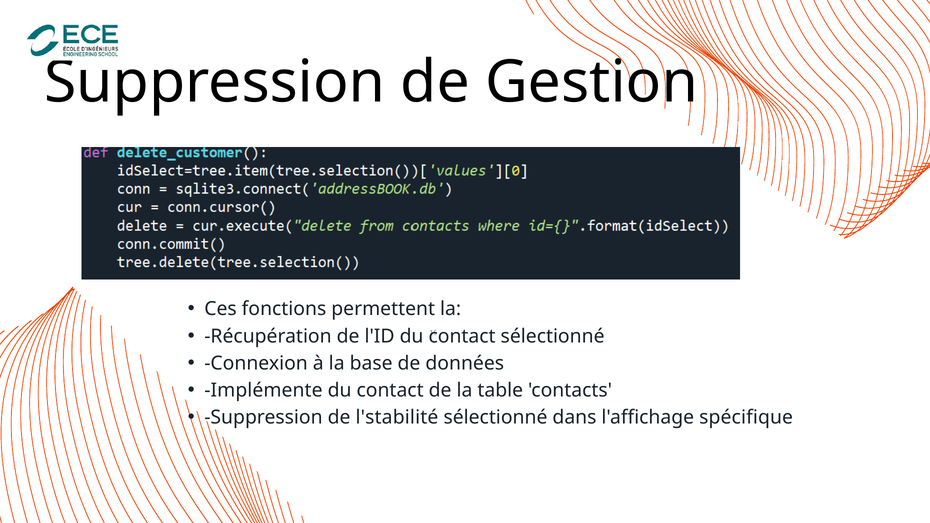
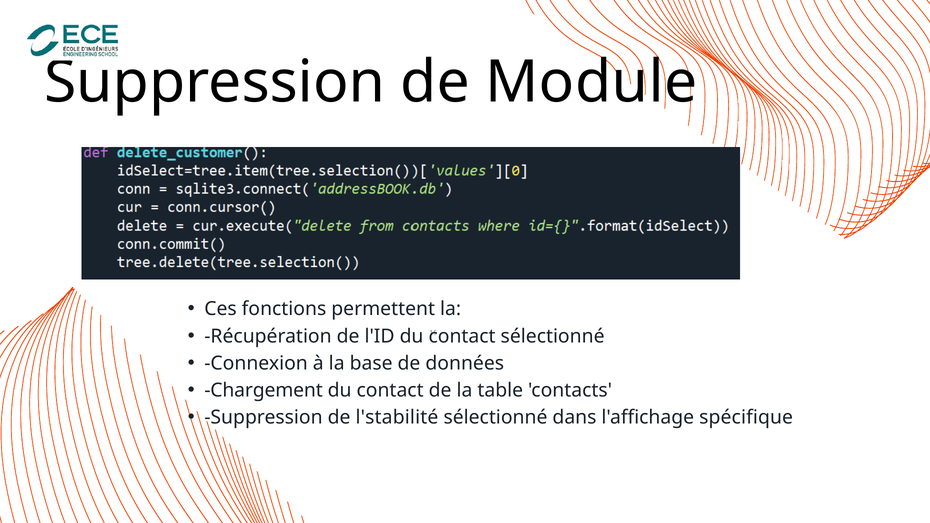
Gestion: Gestion -> Module (591, 83)
Implémente: Implémente -> Chargement (264, 391)
